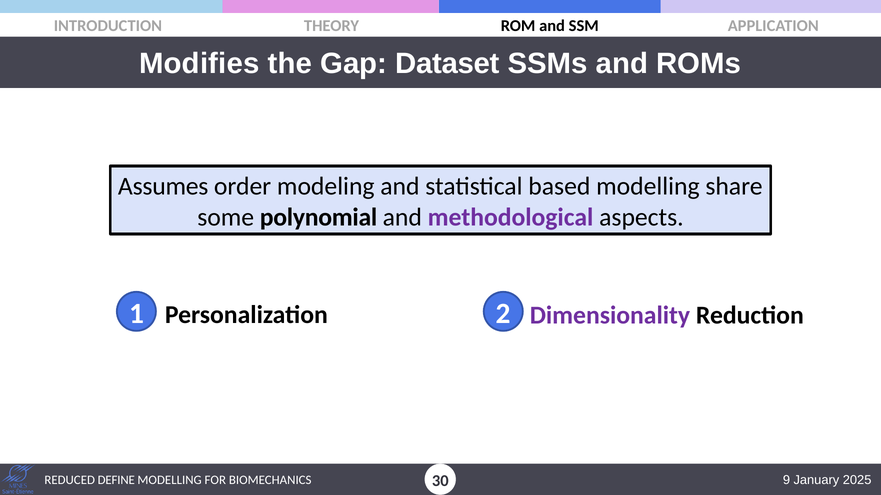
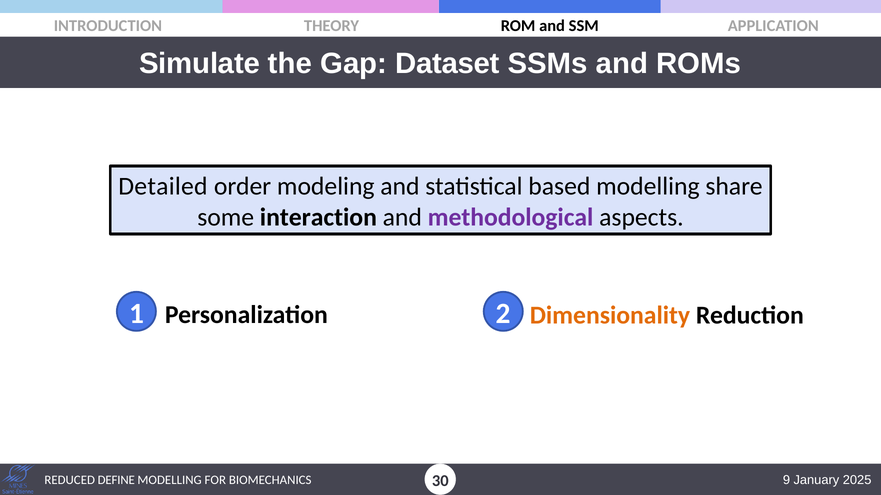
Modifies: Modifies -> Simulate (200, 64)
Assumes: Assumes -> Detailed (163, 187)
polynomial: polynomial -> interaction (318, 217)
Dimensionality colour: purple -> orange (610, 315)
